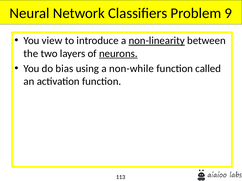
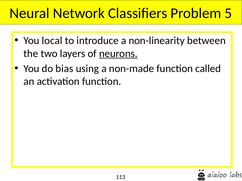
9: 9 -> 5 (228, 13)
view: view -> local (52, 41)
non-linearity underline: present -> none (157, 41)
non-while: non-while -> non-made (132, 69)
